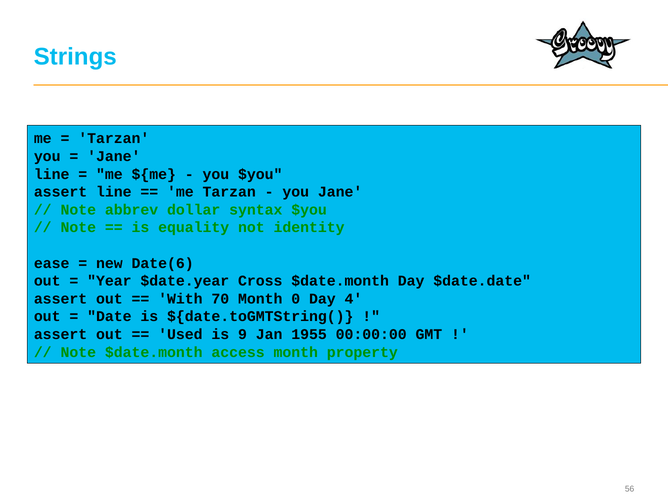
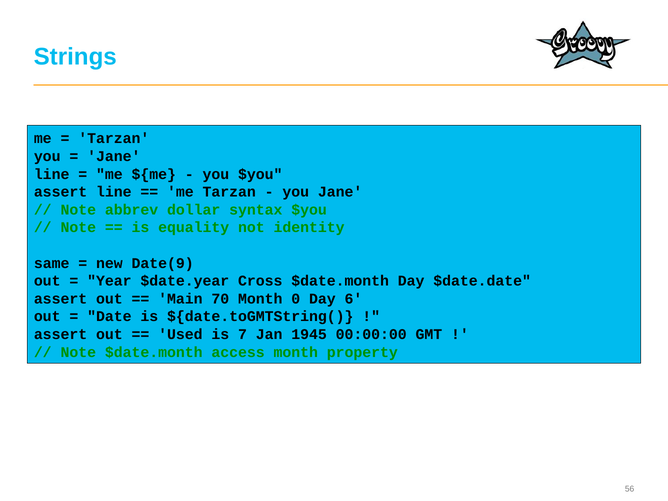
ease: ease -> same (52, 263)
Date(6: Date(6 -> Date(9 (163, 263)
With: With -> Main (180, 299)
4: 4 -> 6 (353, 299)
9: 9 -> 7 (242, 334)
1955: 1955 -> 1945 (309, 334)
